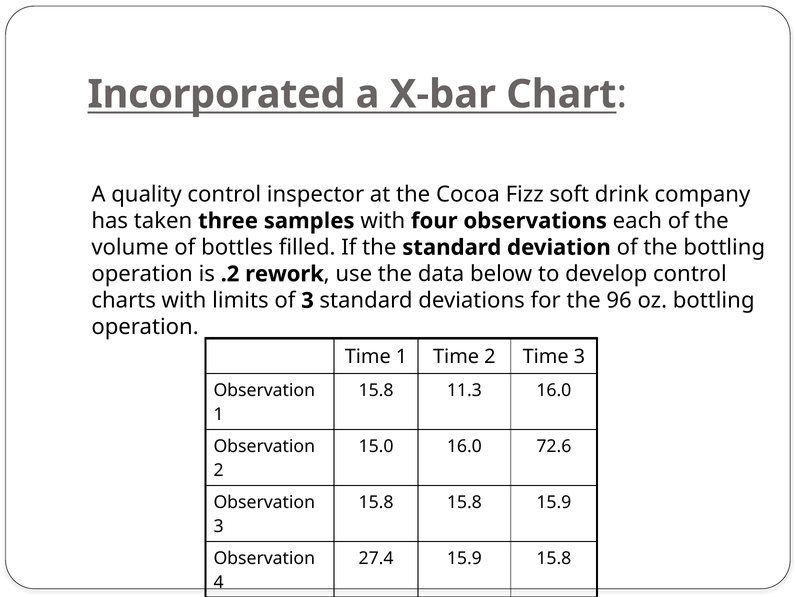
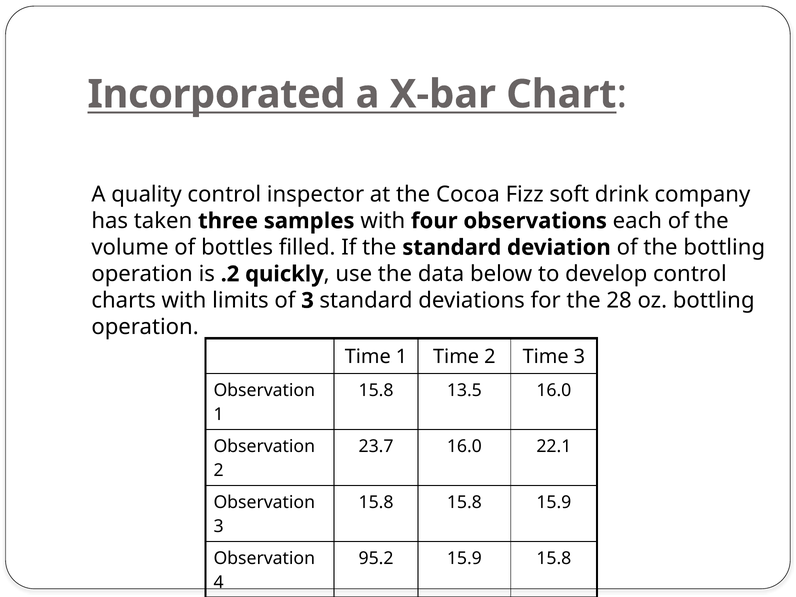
rework: rework -> quickly (284, 274)
96: 96 -> 28 (619, 301)
11.3: 11.3 -> 13.5 (464, 390)
15.0: 15.0 -> 23.7 (376, 446)
72.6: 72.6 -> 22.1 (554, 446)
27.4: 27.4 -> 95.2 (376, 558)
